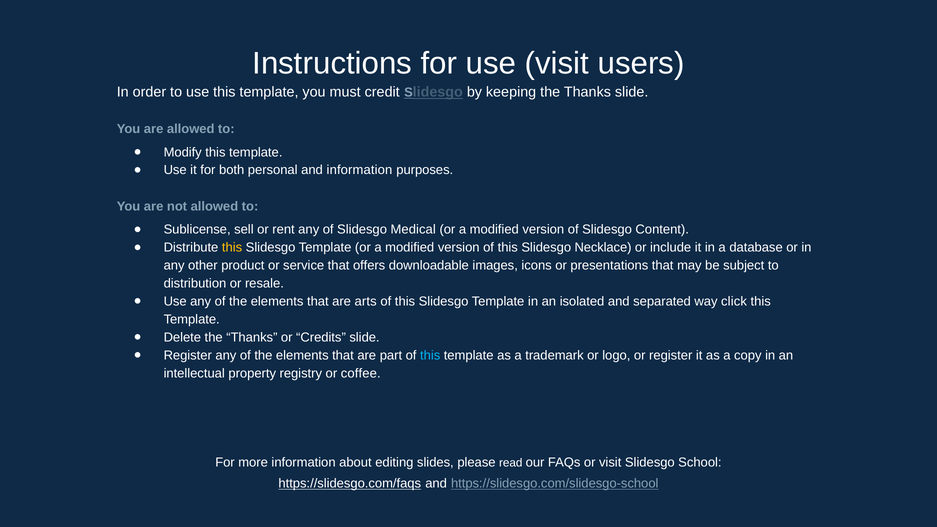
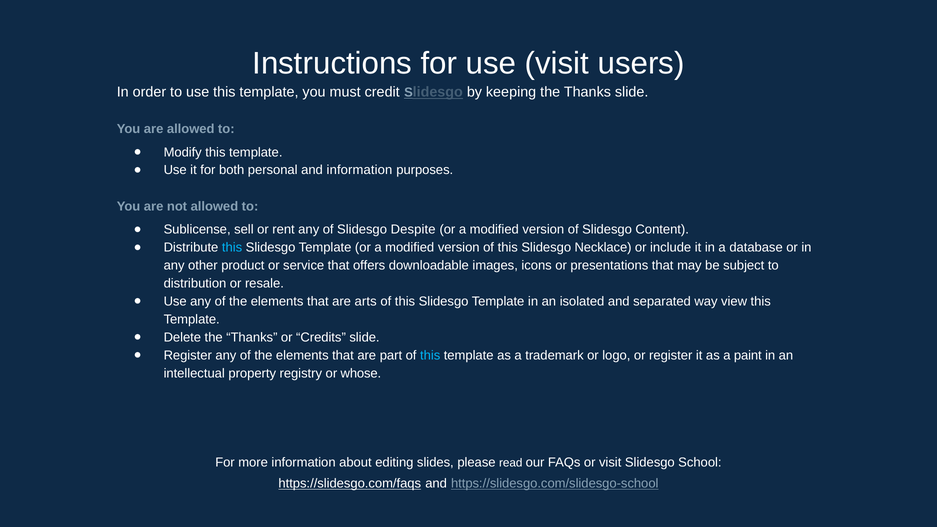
Medical: Medical -> Despite (413, 230)
this colour: yellow -> light blue (232, 248)
click: click -> view (734, 301)
copy: copy -> paint (748, 355)
coffee: coffee -> whose (361, 373)
